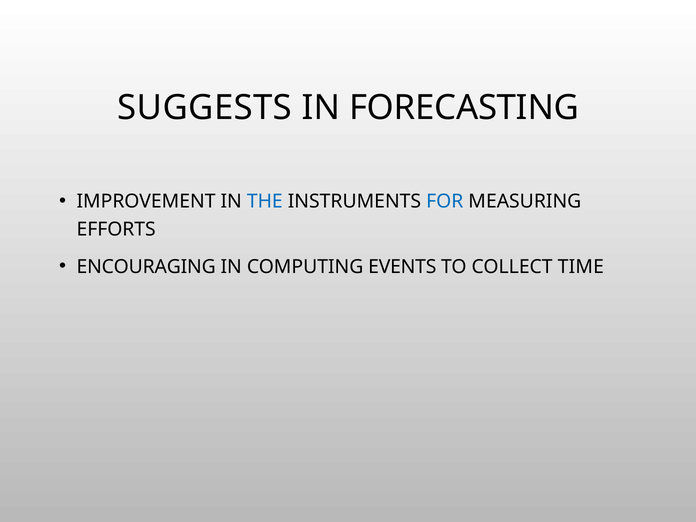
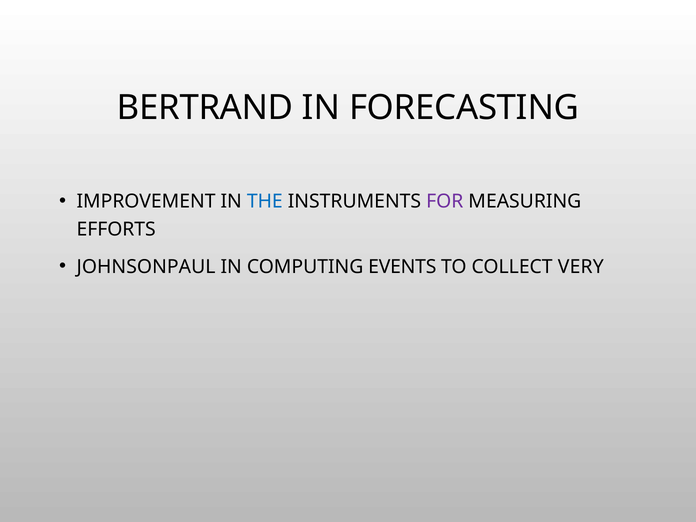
SUGGESTS: SUGGESTS -> BERTRAND (205, 108)
FOR colour: blue -> purple (445, 201)
ENCOURAGING: ENCOURAGING -> JOHNSONPAUL (146, 267)
TIME: TIME -> VERY (581, 267)
